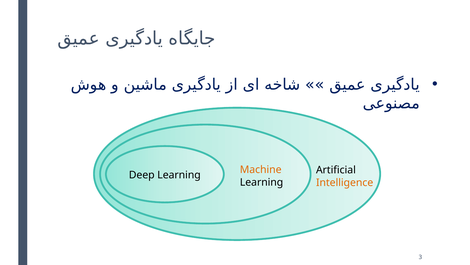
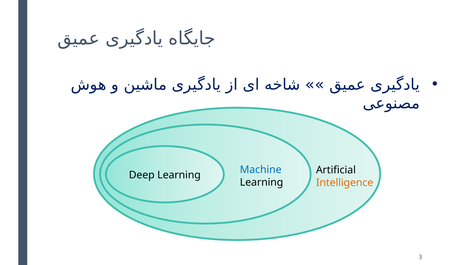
Machine colour: orange -> blue (261, 169)
